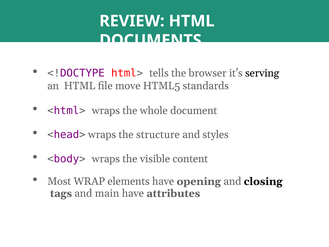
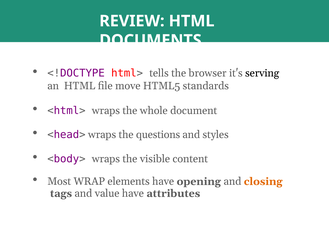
structure: structure -> questions (158, 135)
closing colour: black -> orange (263, 181)
main: main -> value (107, 193)
